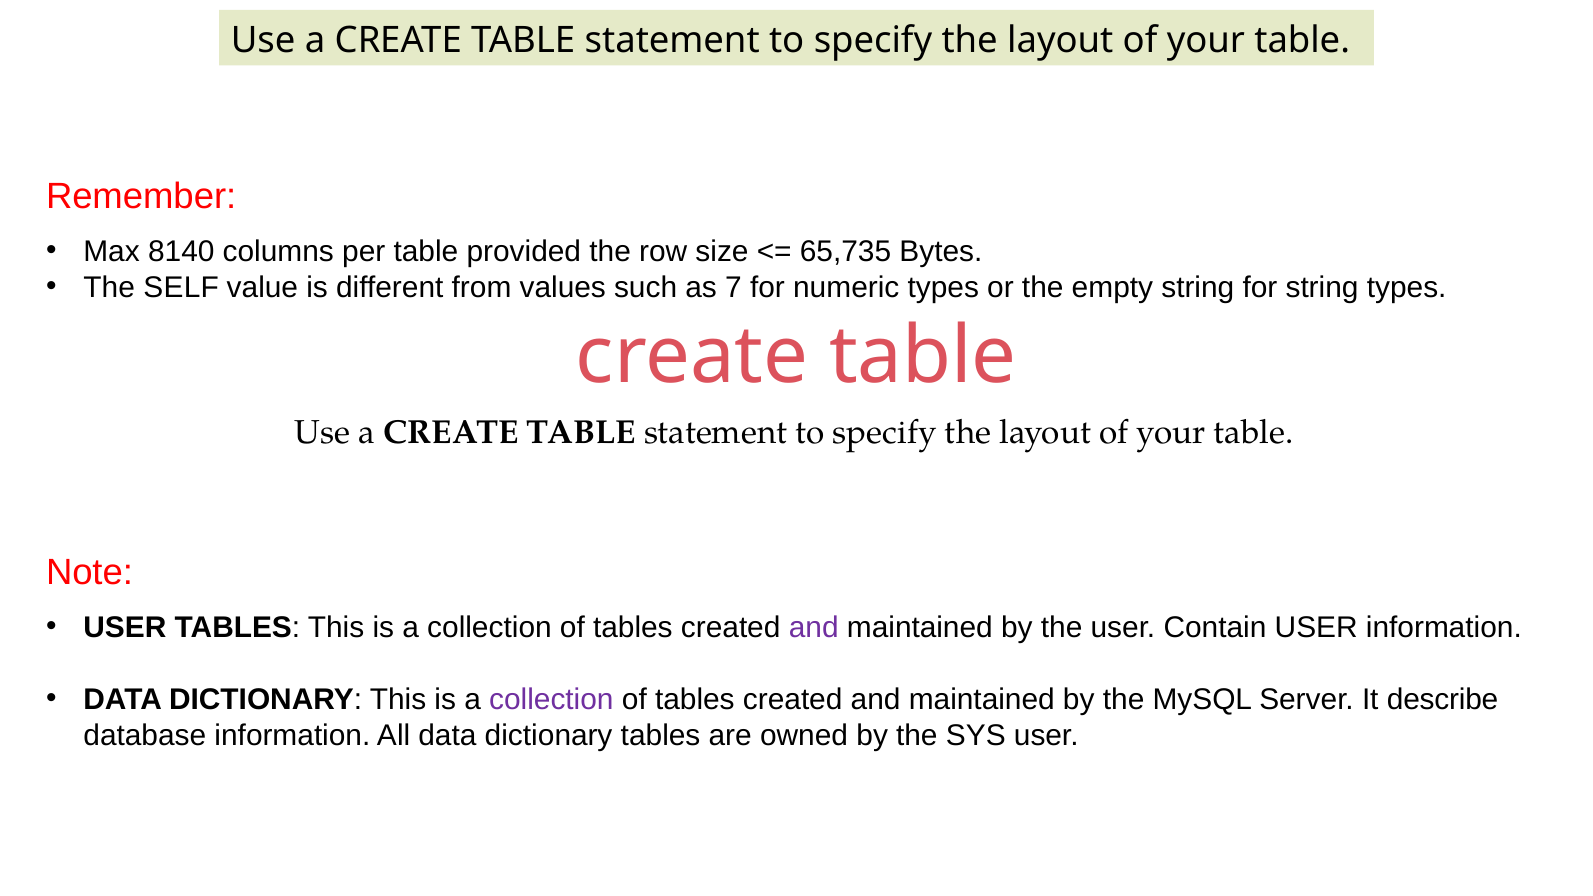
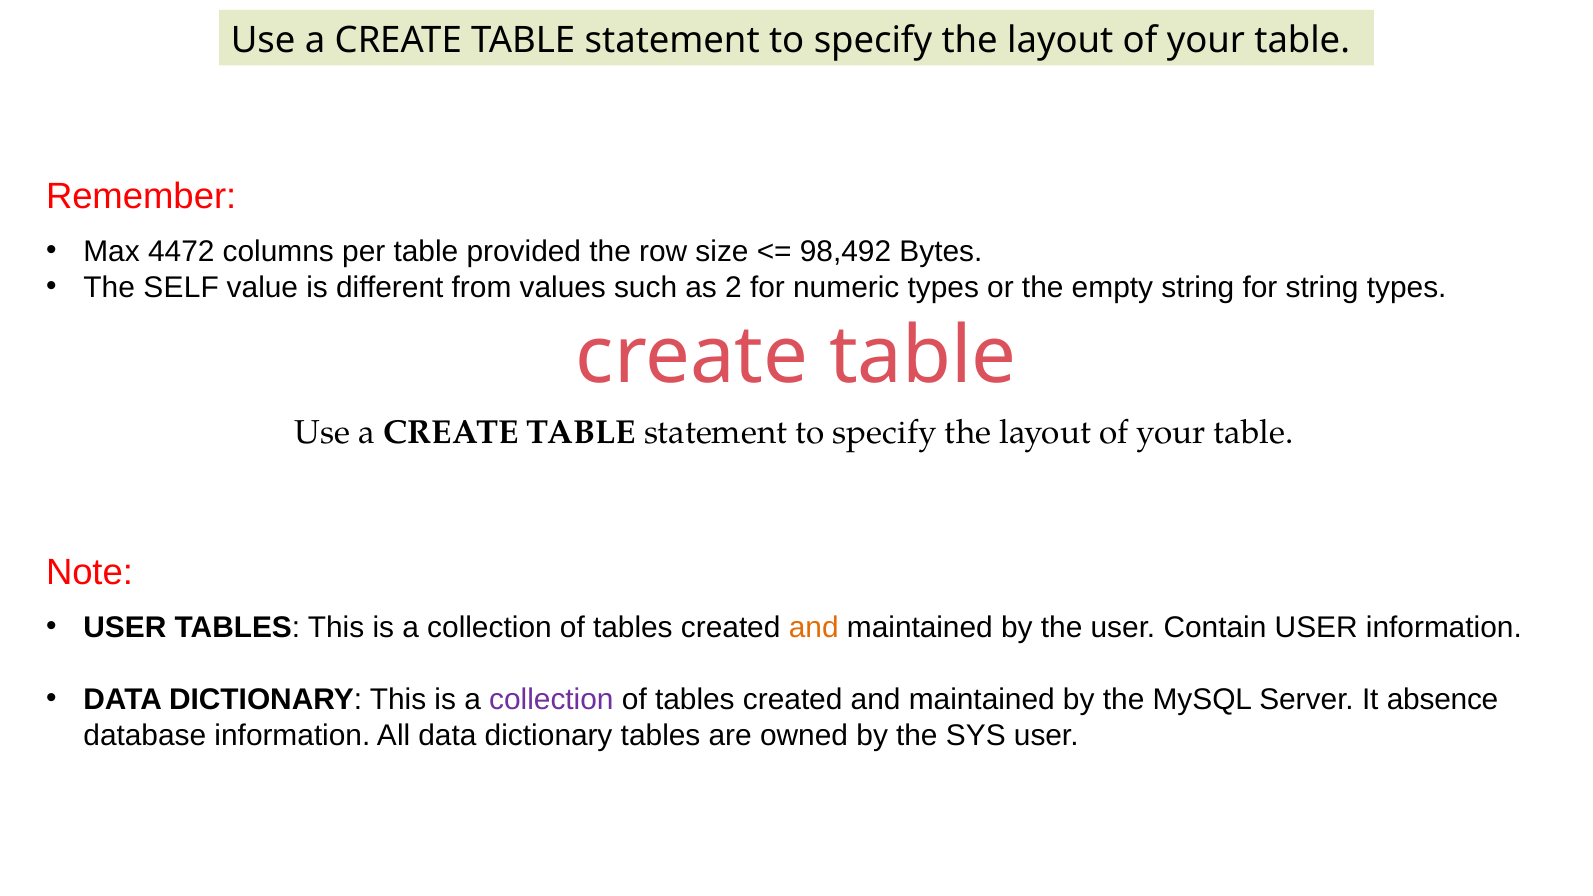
8140: 8140 -> 4472 (181, 251)
65,735: 65,735 -> 98,492 (845, 251)
7: 7 -> 2 (734, 287)
and colour: purple -> orange (814, 628)
describe: describe -> absence (1443, 699)
